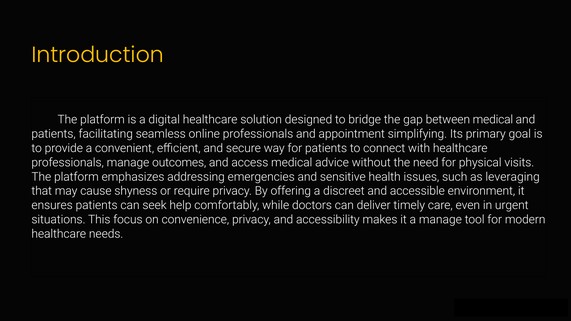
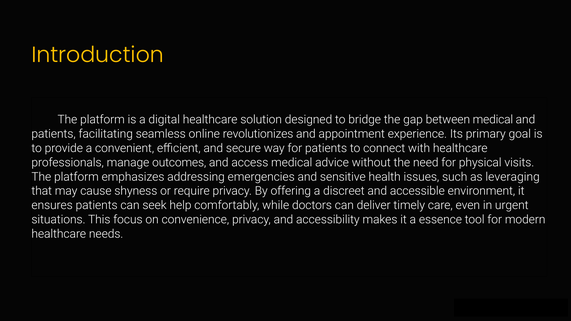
online professionals: professionals -> revolutionizes (258, 134)
simplifying: simplifying -> experience (417, 134)
a manage: manage -> essence (440, 220)
